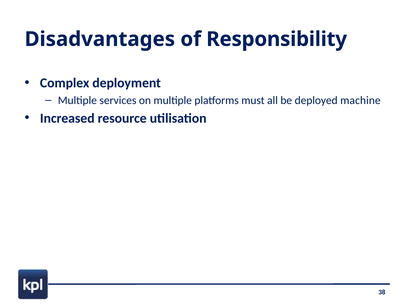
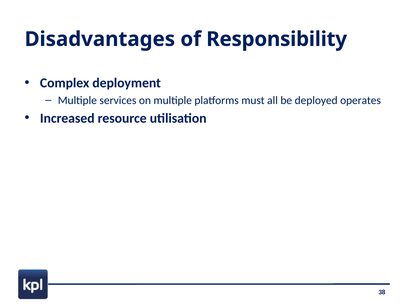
machine: machine -> operates (361, 100)
